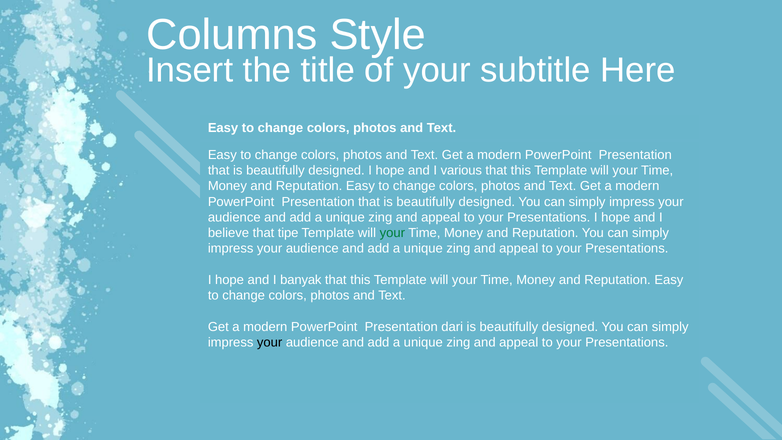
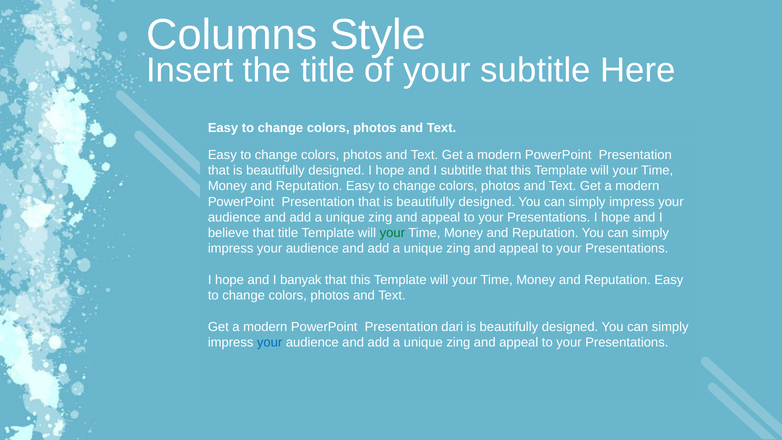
I various: various -> subtitle (461, 170)
that tipe: tipe -> title (288, 233)
your colour: black -> blue (270, 342)
